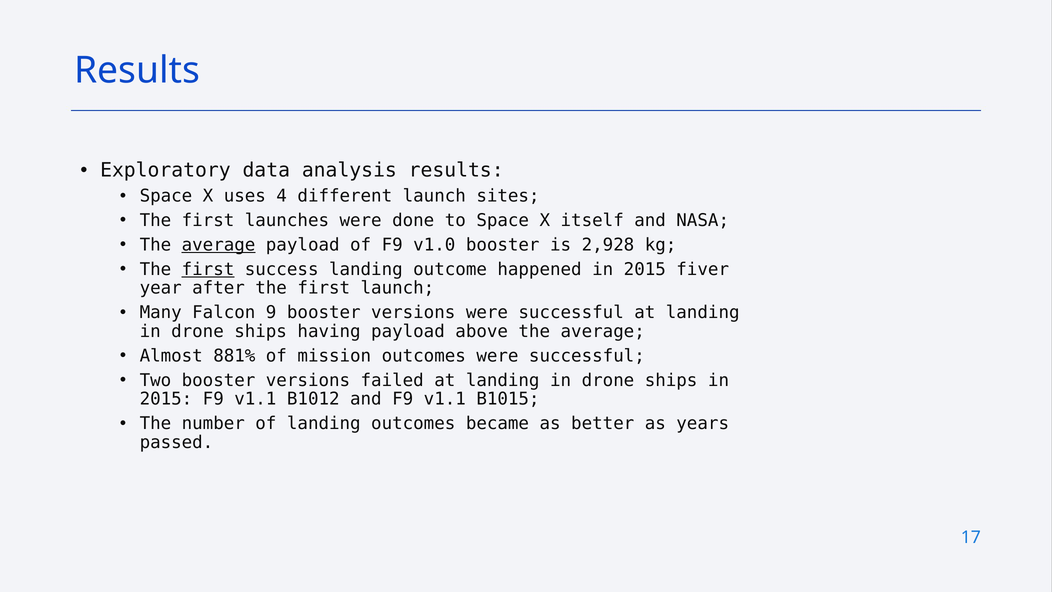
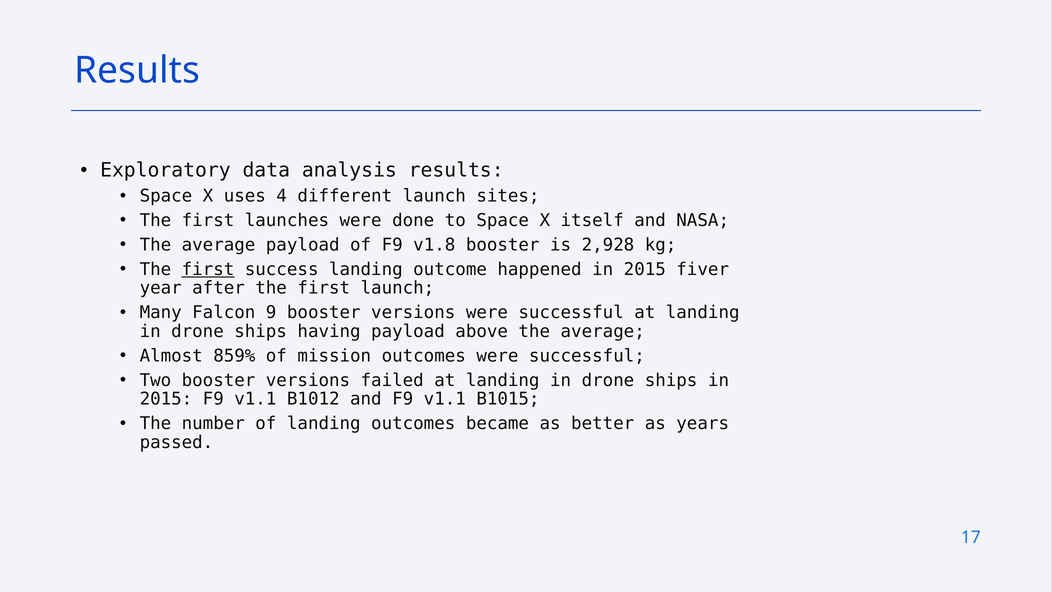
average underline: present -> none (219, 245)
v1.0: v1.0 -> v1.8 (434, 245)
881%: 881% -> 859% (234, 356)
